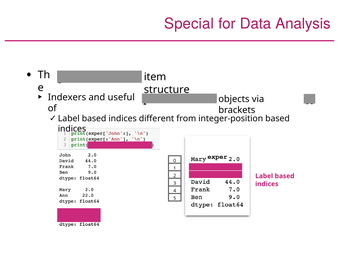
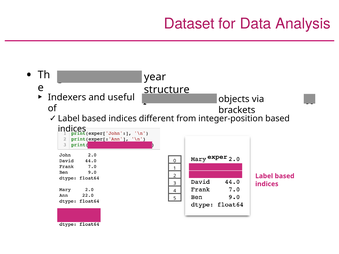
Special: Special -> Dataset (189, 24)
item: item -> year (155, 77)
